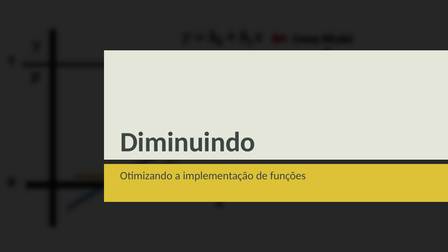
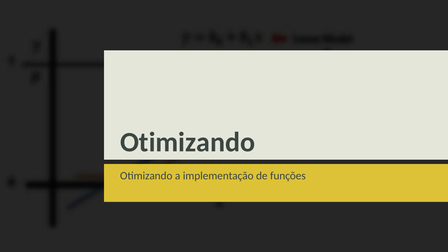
Diminuindo: Diminuindo -> Otimizando (188, 142)
